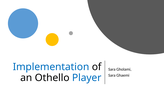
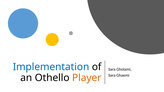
Player colour: blue -> orange (87, 78)
